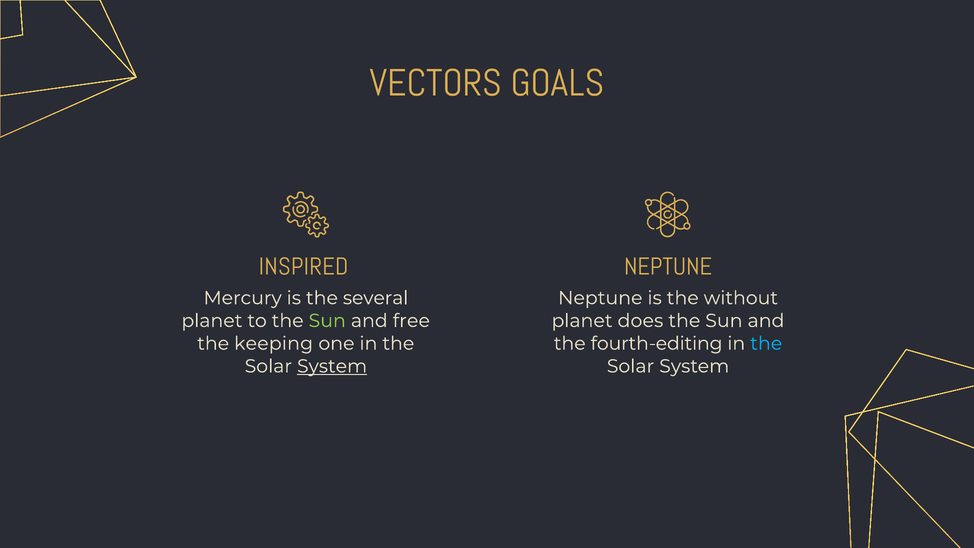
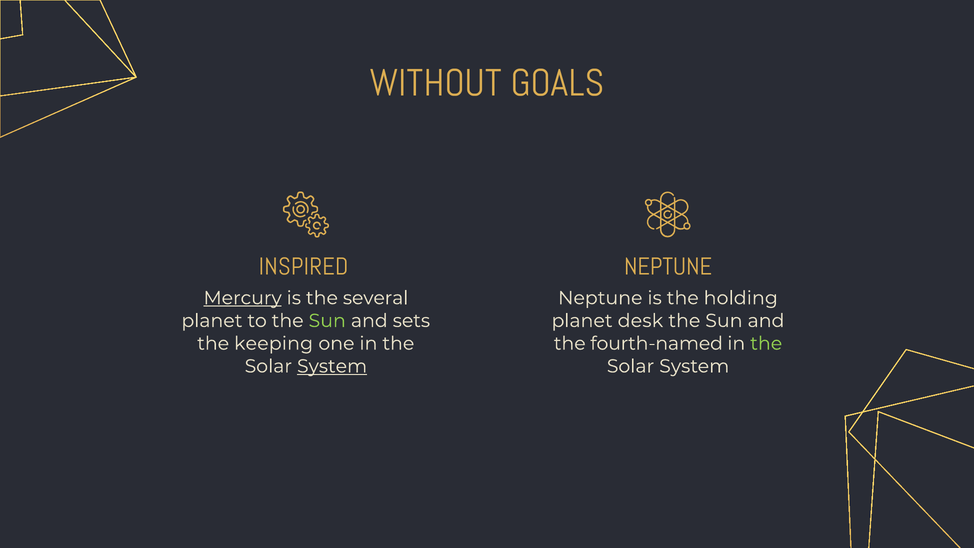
VECTORS: VECTORS -> WITHOUT (436, 83)
Mercury underline: none -> present (243, 298)
without: without -> holding (741, 298)
free: free -> sets (411, 321)
does: does -> desk (640, 321)
fourth-editing: fourth-editing -> fourth-named (657, 343)
the colour: light blue -> light green (766, 343)
